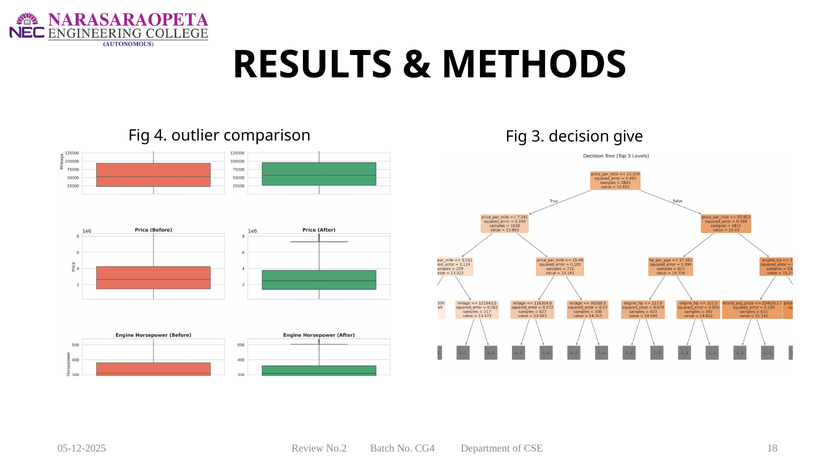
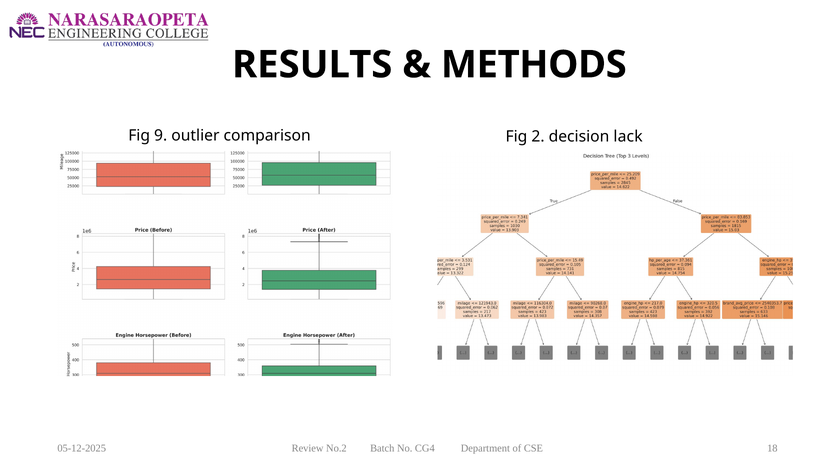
4: 4 -> 9 (161, 135)
3: 3 -> 2 (538, 136)
give: give -> lack (628, 136)
